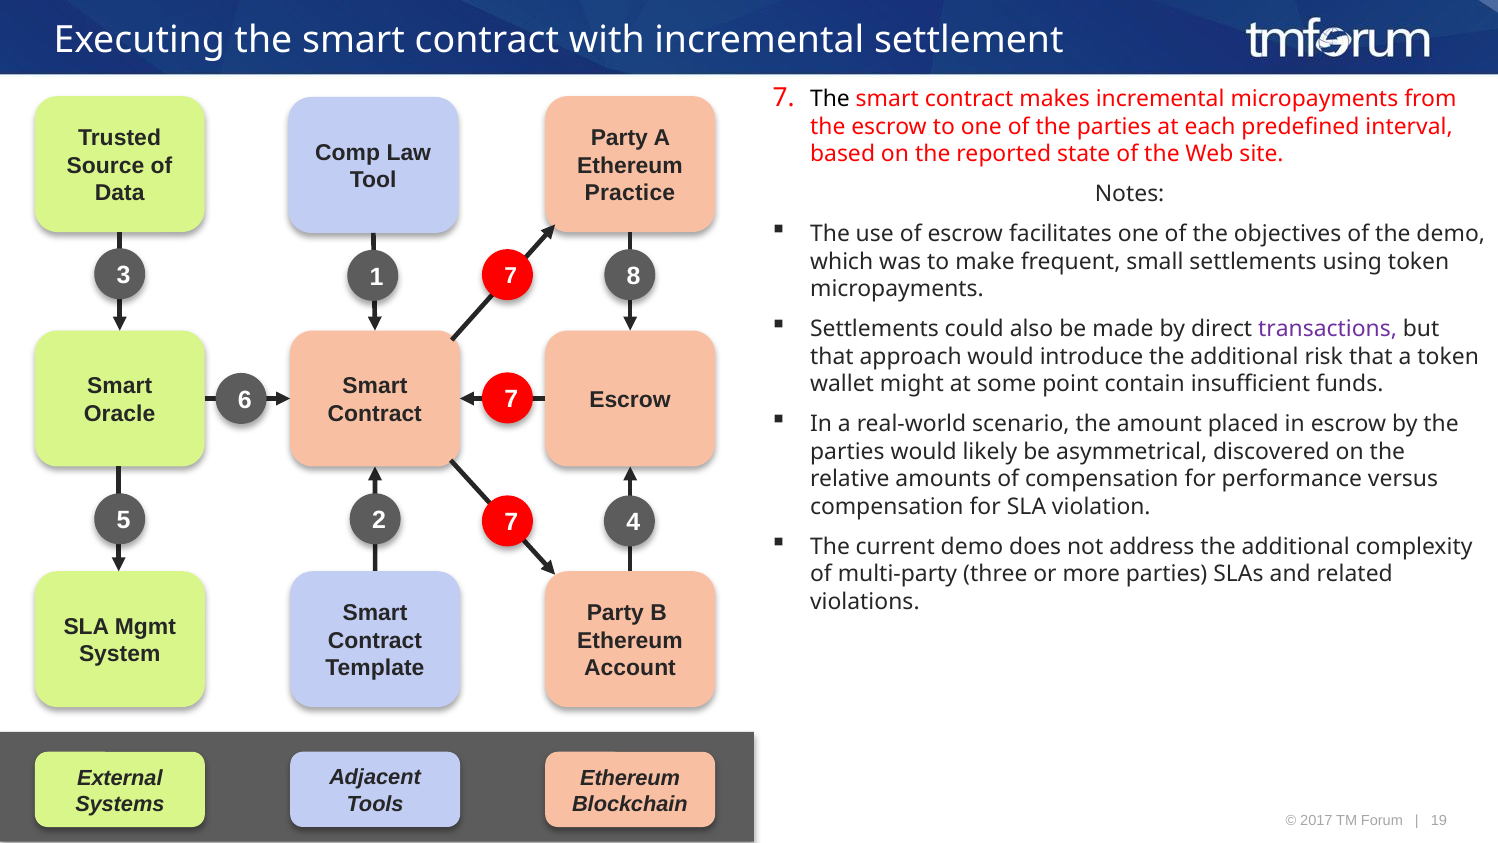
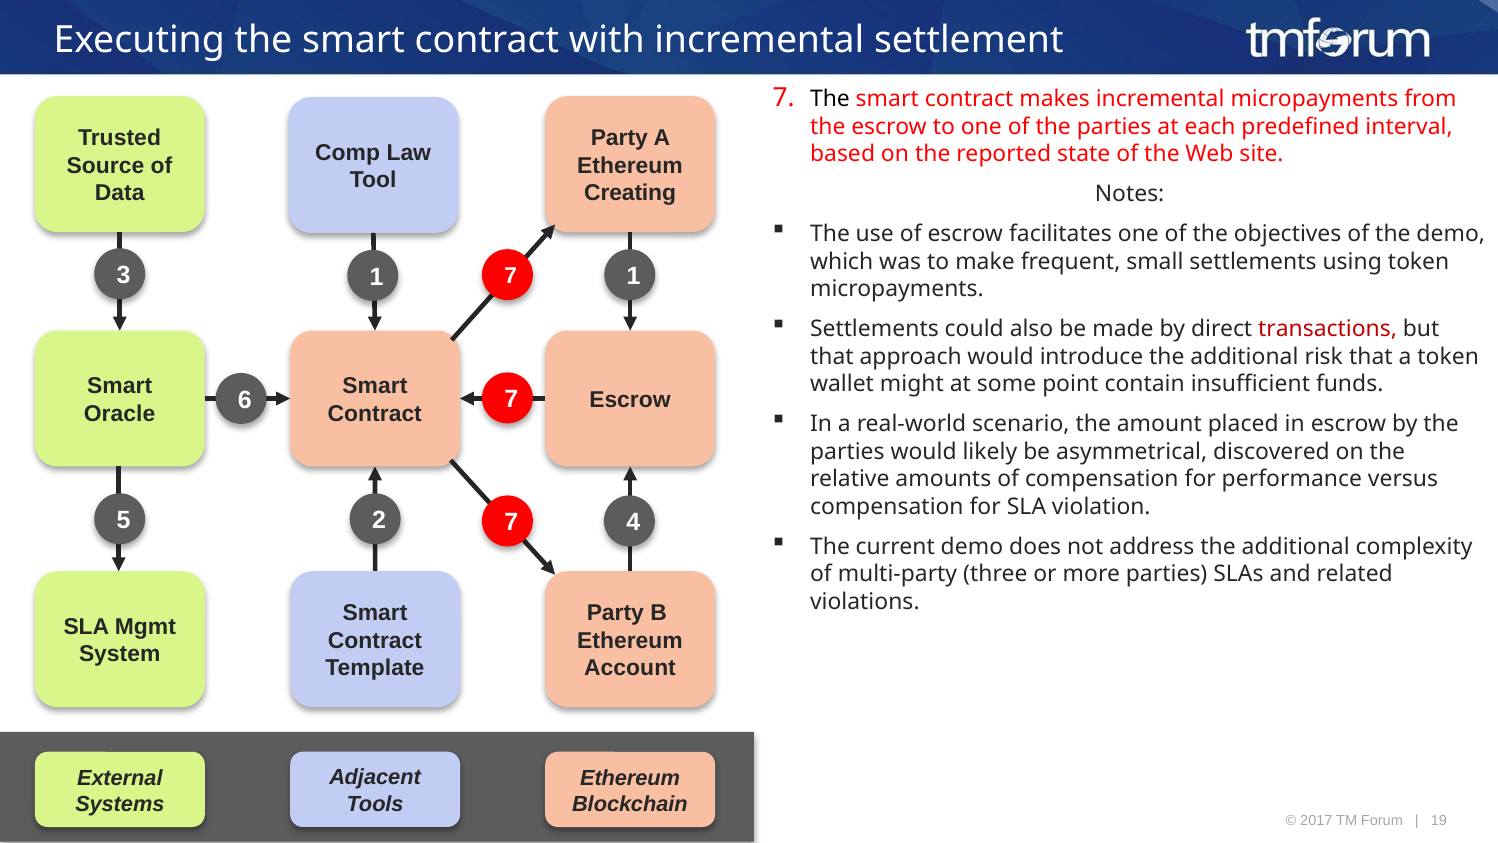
Practice: Practice -> Creating (630, 193)
3 8: 8 -> 1 (634, 276)
transactions colour: purple -> red (1328, 329)
